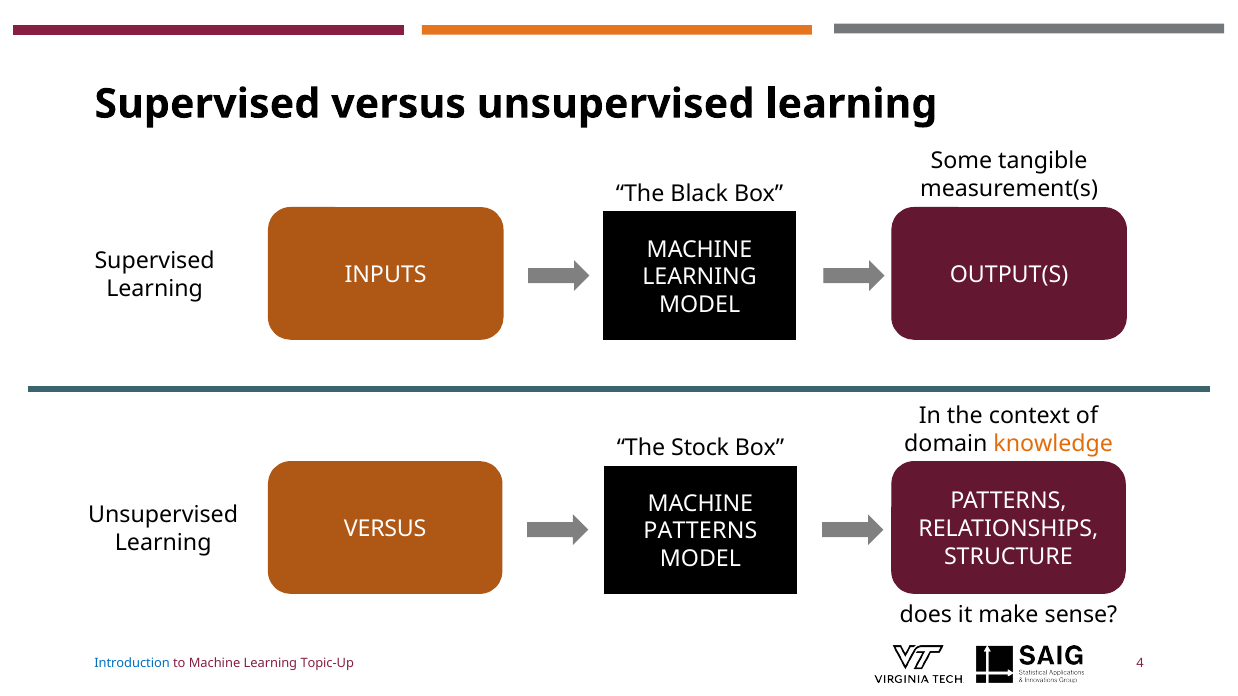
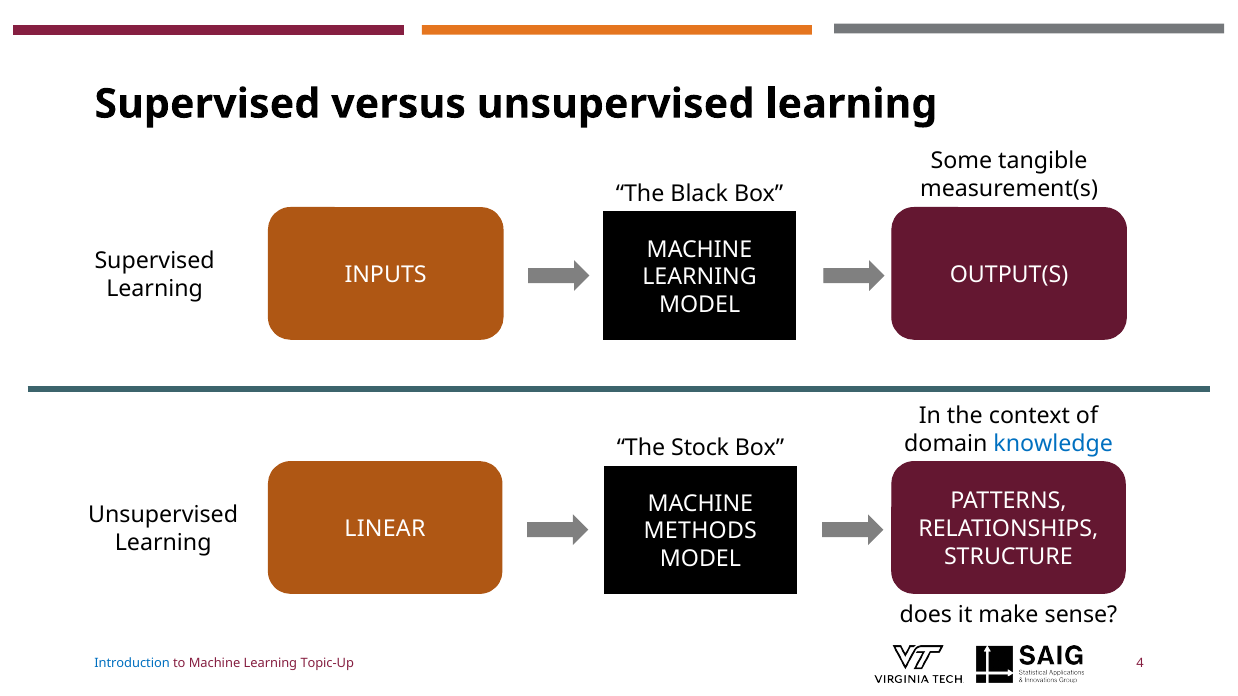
knowledge colour: orange -> blue (1053, 444)
VERSUS: VERSUS -> LINEAR (385, 529)
PATTERNS: PATTERNS -> METHODS (700, 532)
